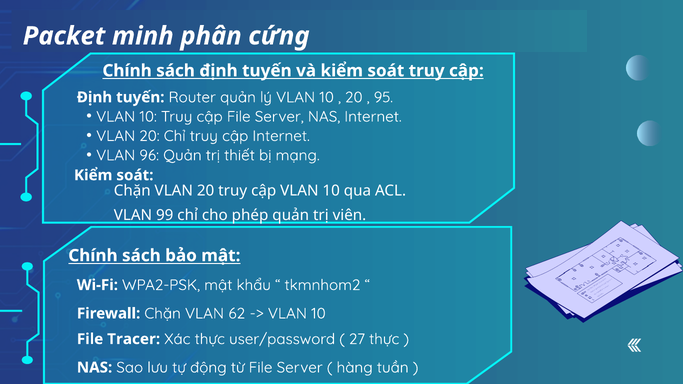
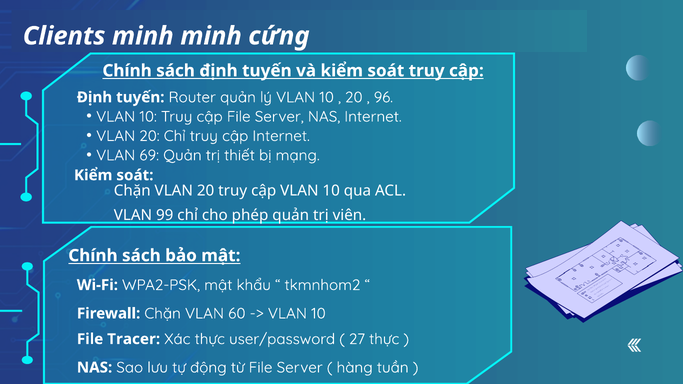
Packet: Packet -> Clients (64, 36)
minh phân: phân -> minh (211, 36)
95: 95 -> 96 (383, 97)
96: 96 -> 69 (149, 155)
62: 62 -> 60 (237, 314)
